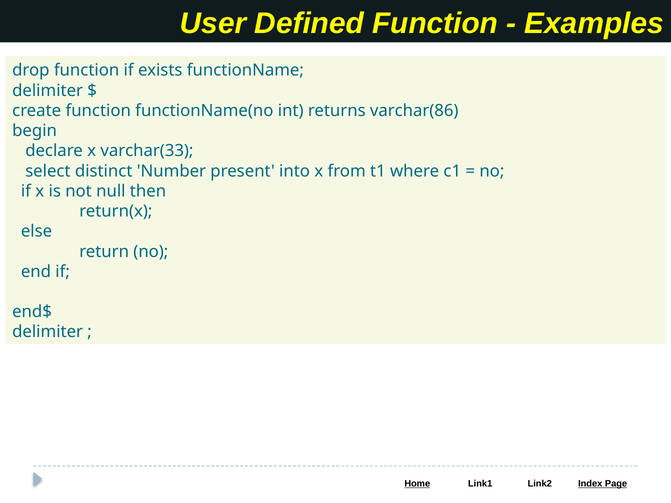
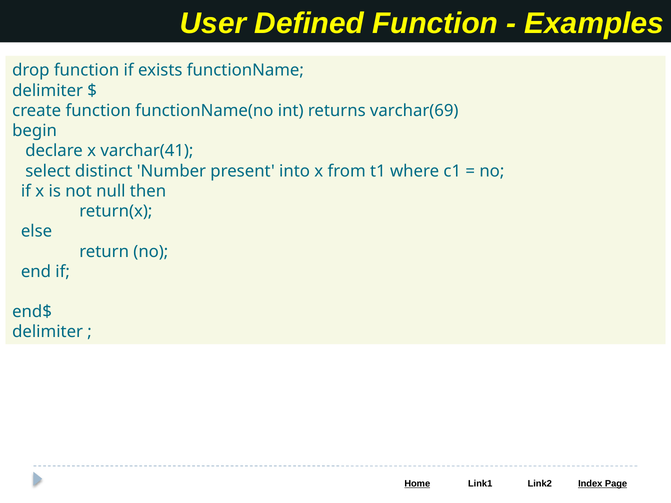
varchar(86: varchar(86 -> varchar(69 (414, 111)
varchar(33: varchar(33 -> varchar(41 (147, 151)
